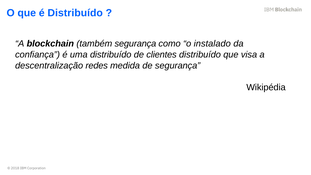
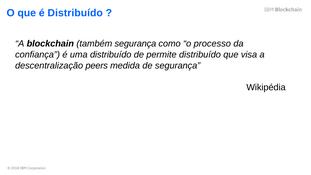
instalado: instalado -> processo (212, 44)
clientes: clientes -> permite (162, 55)
redes: redes -> peers (97, 65)
